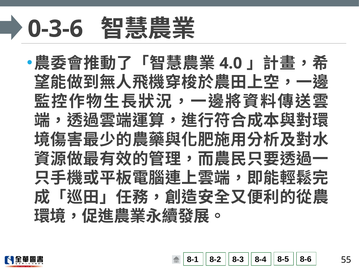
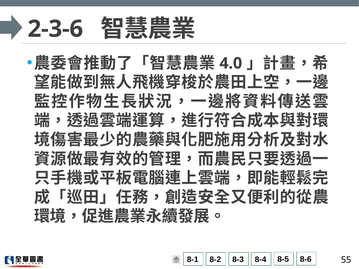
0-3-6: 0-3-6 -> 2-3-6 (55, 29)
